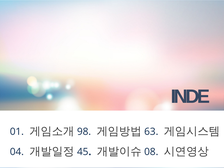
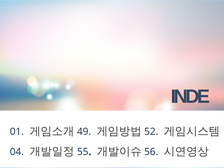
98: 98 -> 49 (84, 132)
63: 63 -> 52 (151, 132)
45: 45 -> 55 (83, 152)
08: 08 -> 56 (151, 152)
